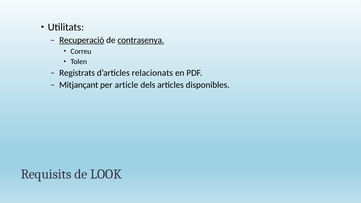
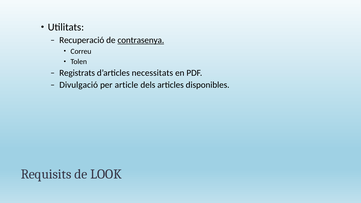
Recuperació underline: present -> none (82, 40)
relacionats: relacionats -> necessitats (152, 73)
Mitjançant: Mitjançant -> Divulgació (79, 85)
